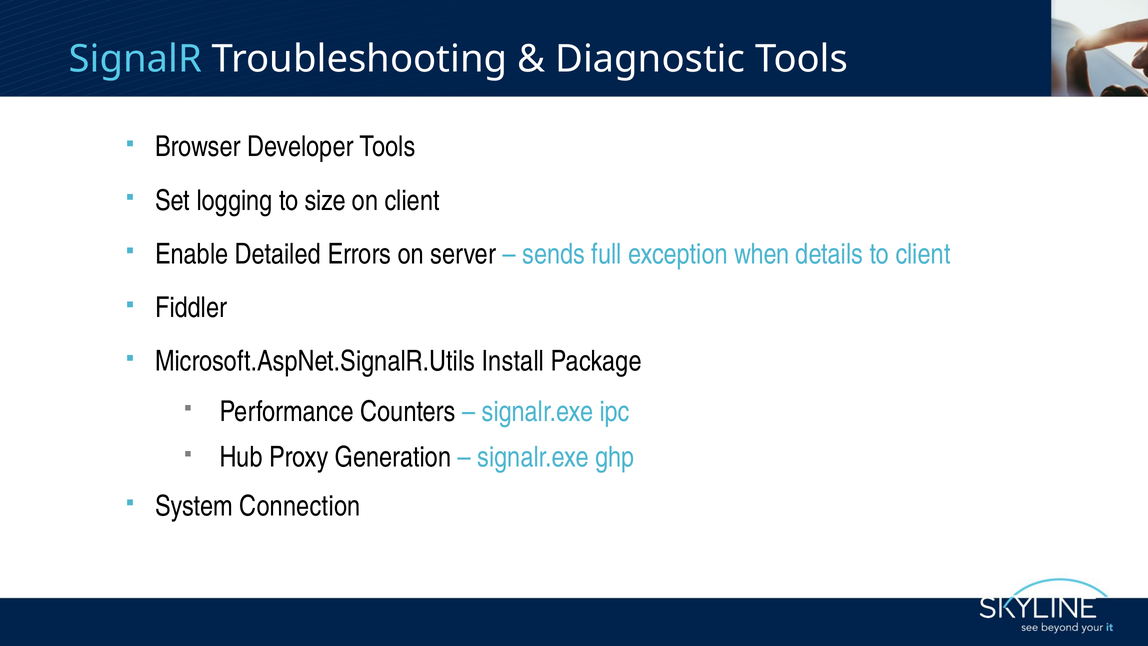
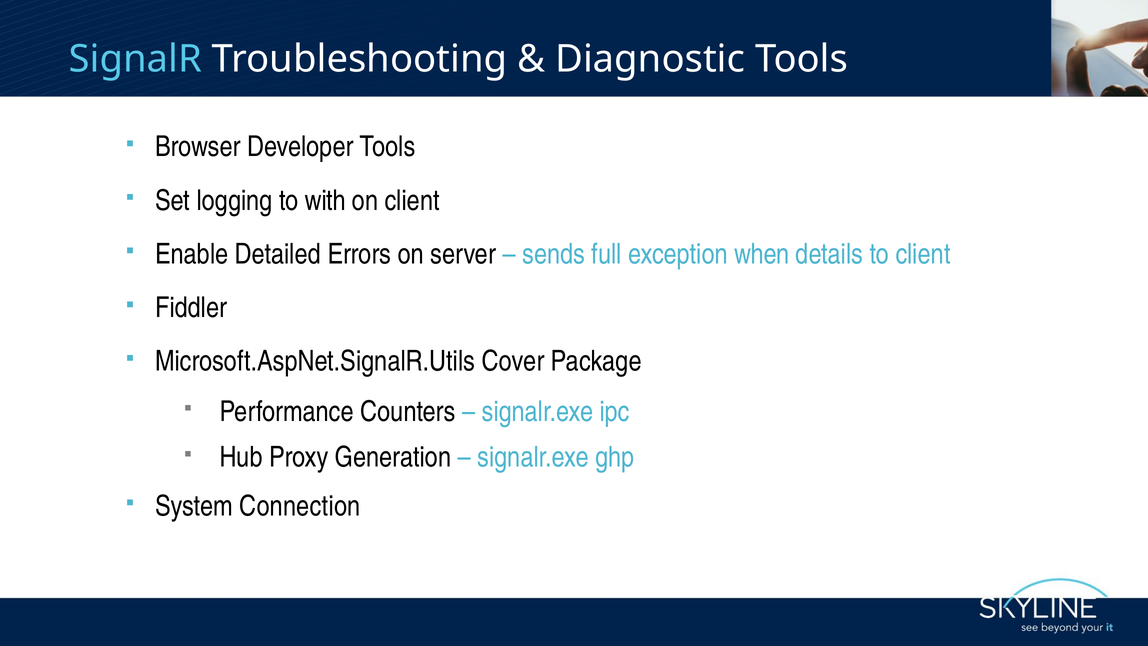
size: size -> with (325, 201)
Install: Install -> Cover (513, 361)
